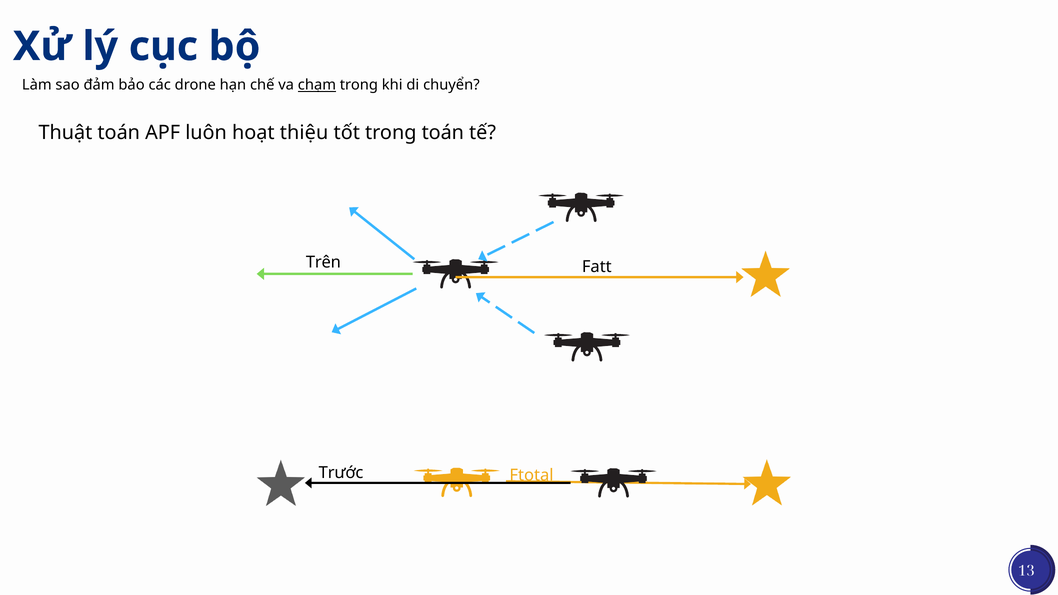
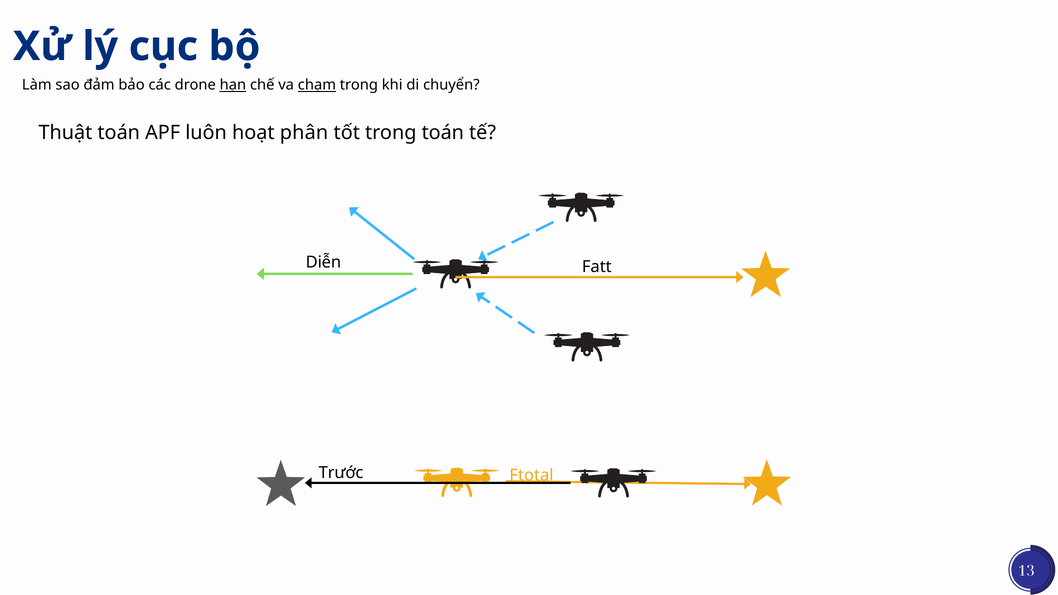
hạn underline: none -> present (233, 85)
thiệu: thiệu -> phân (304, 133)
Trên: Trên -> Diễn (323, 262)
